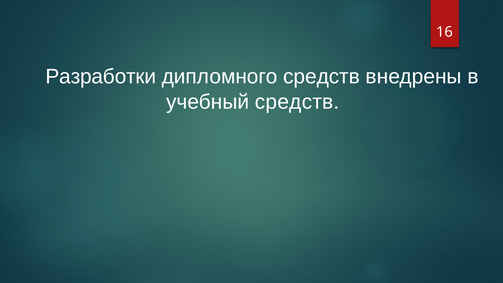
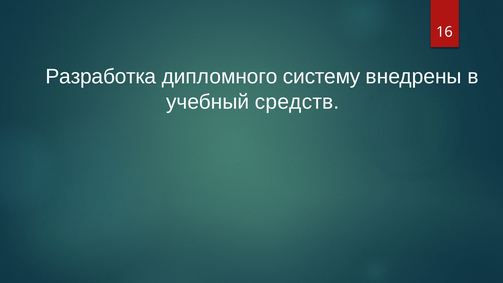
Разработки: Разработки -> Разработка (101, 77)
дипломного средств: средств -> систему (322, 77)
